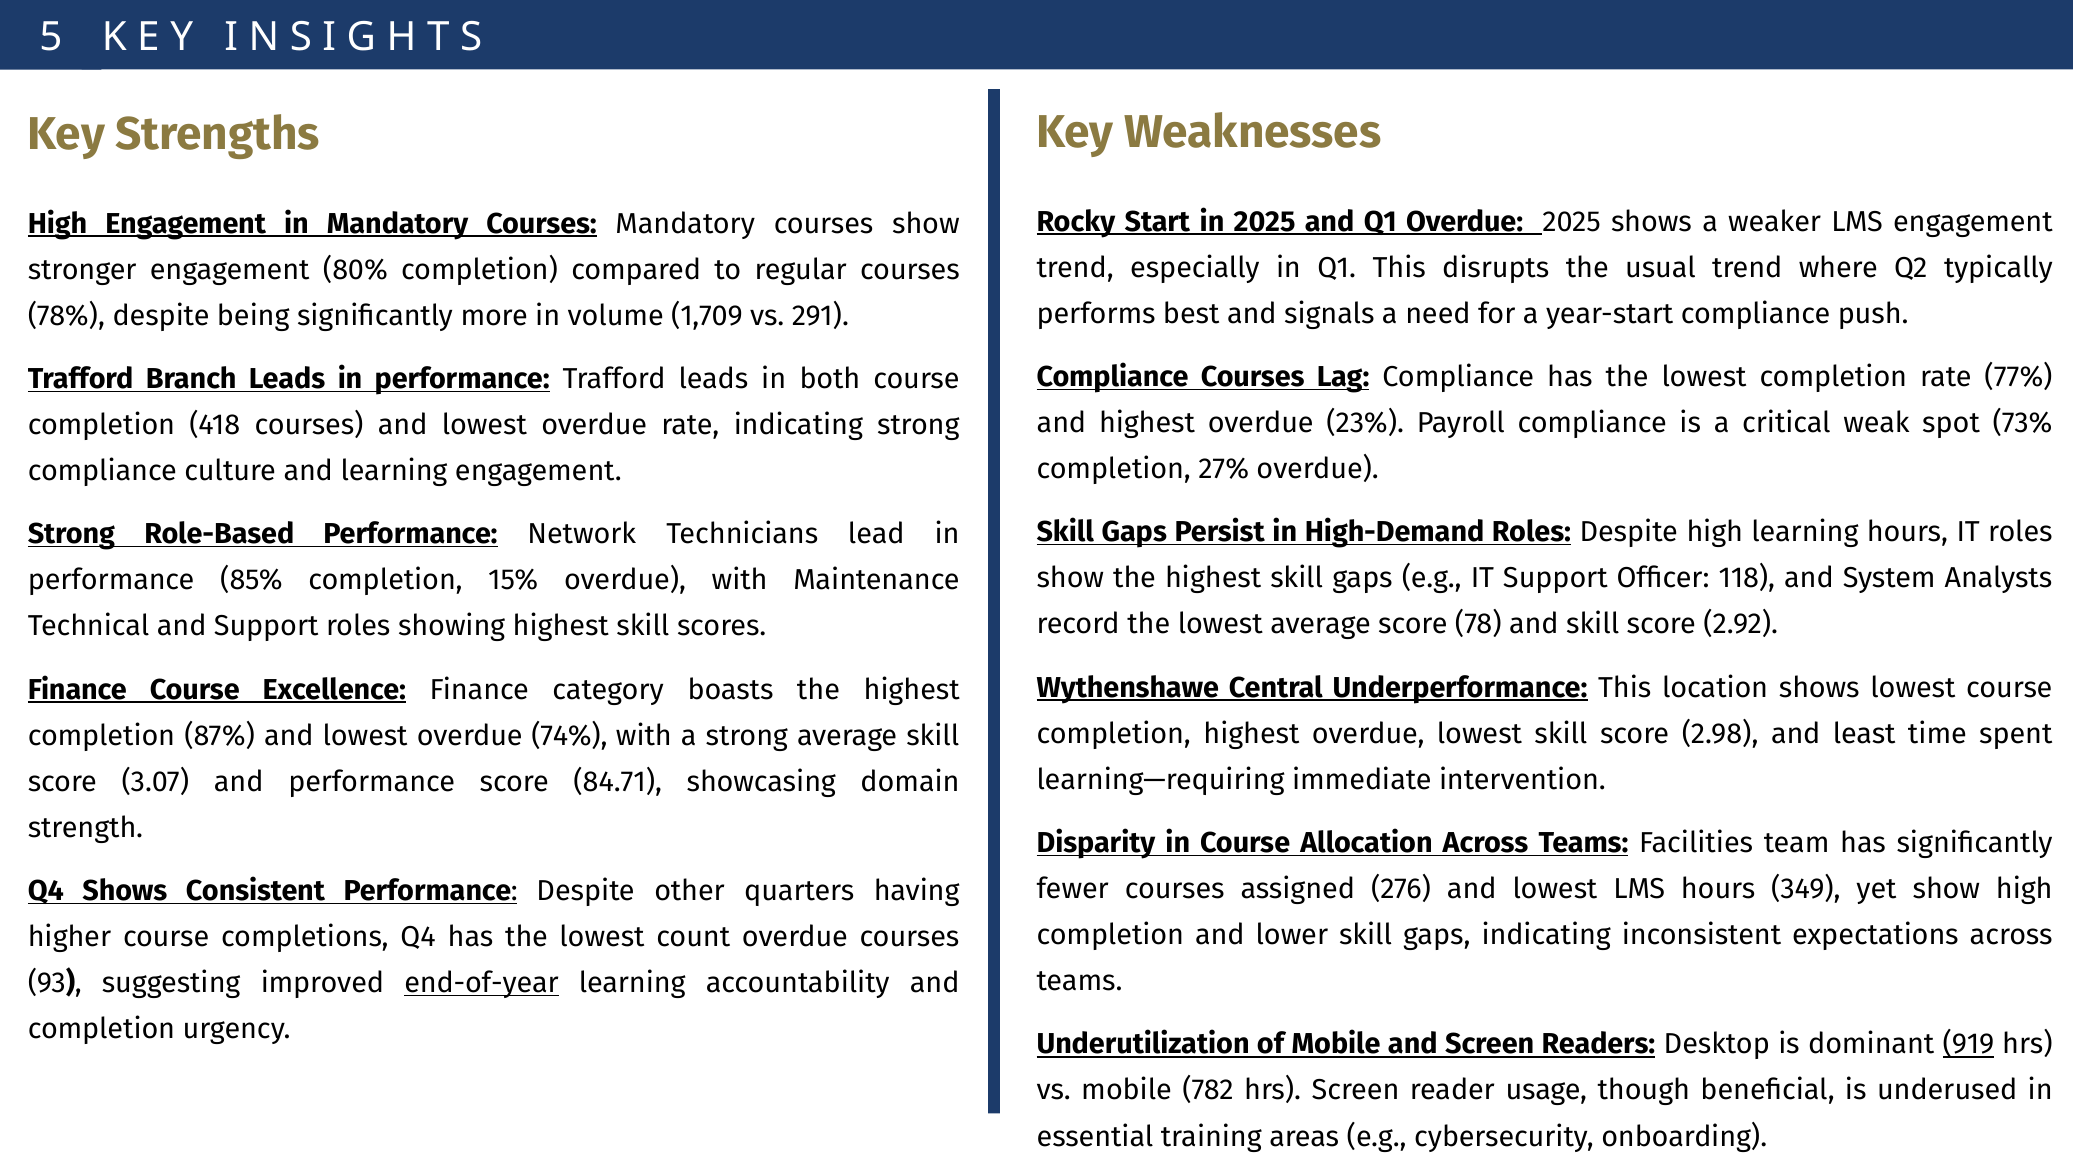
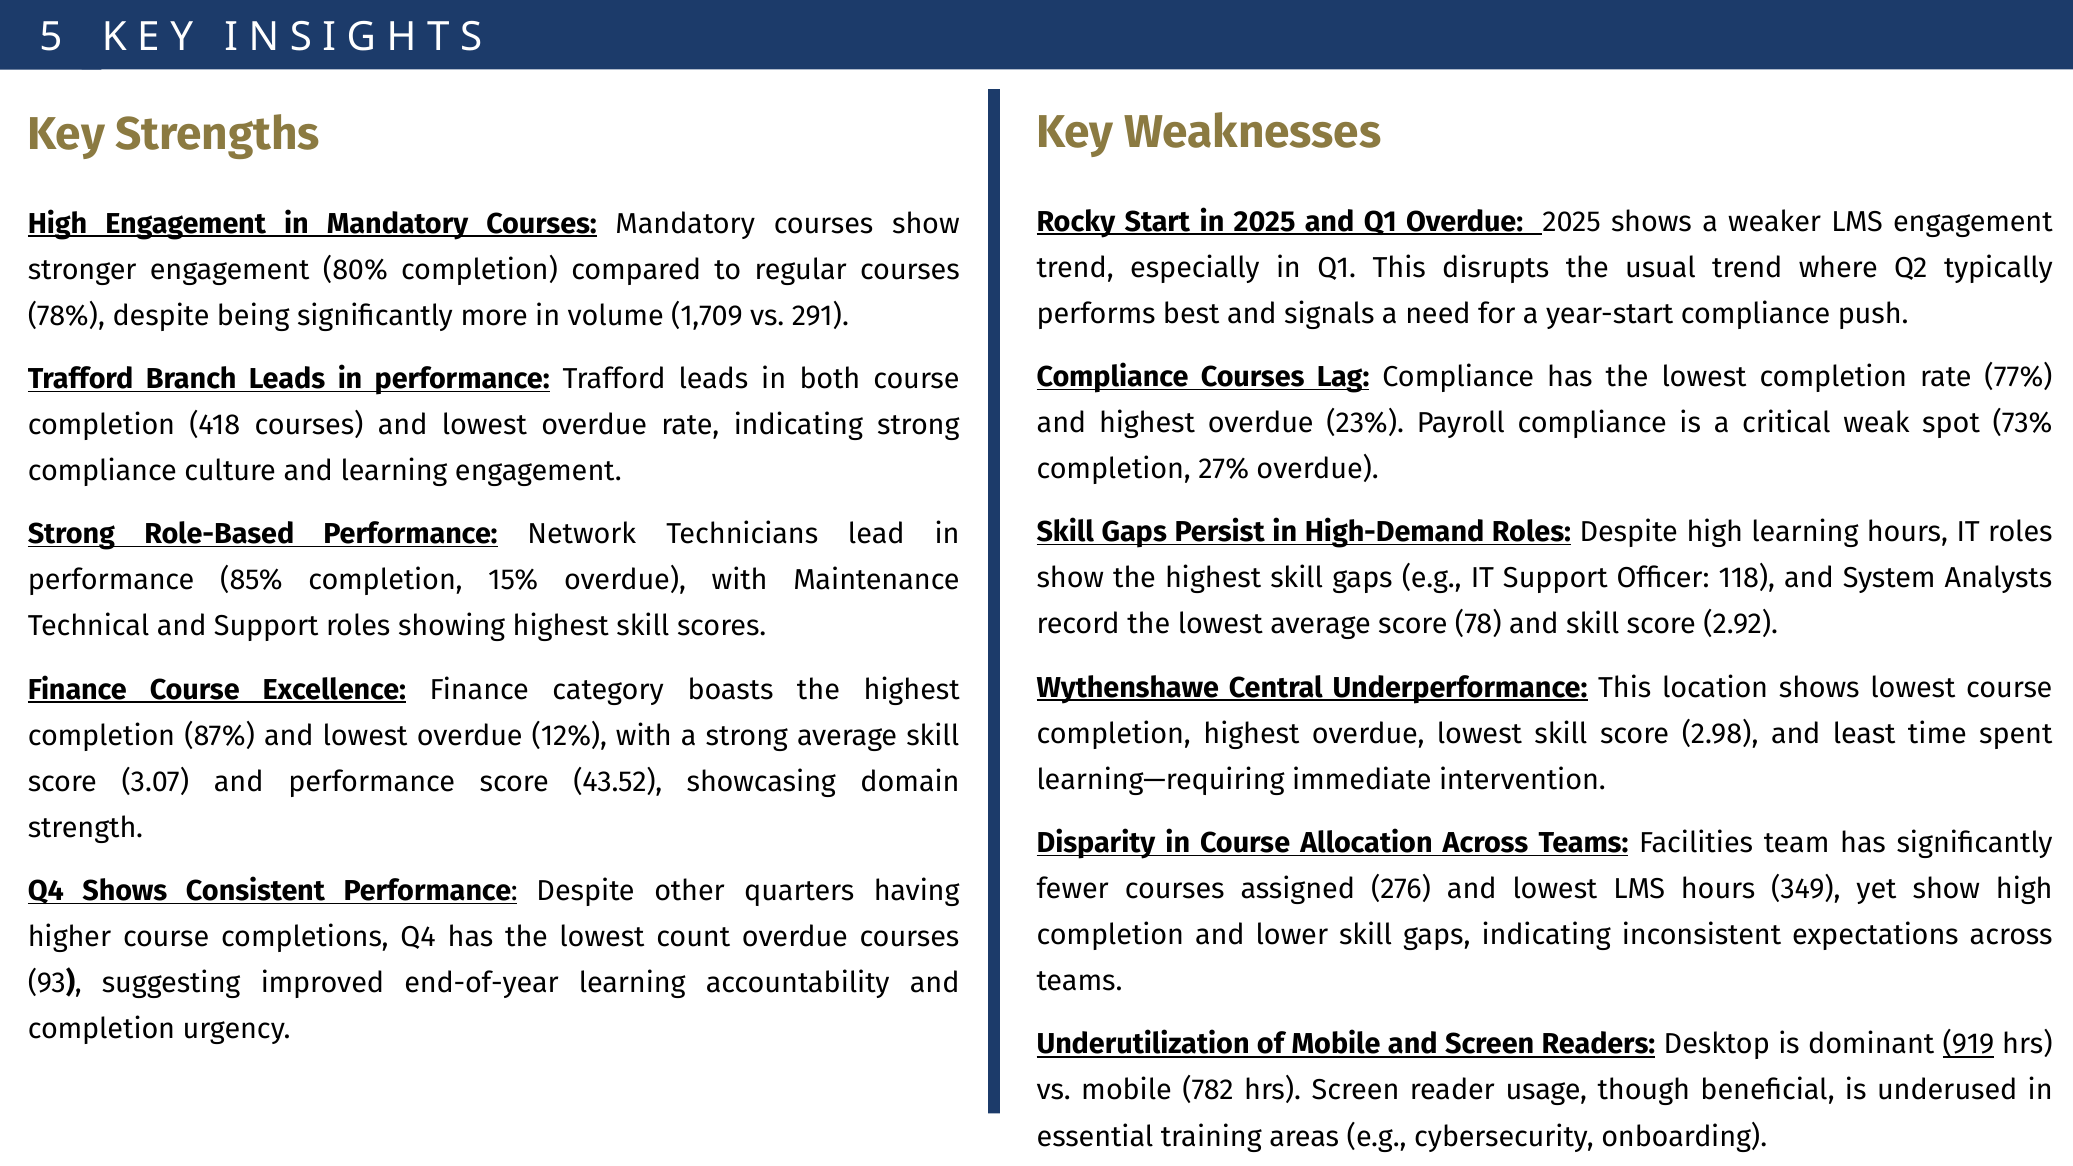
74%: 74% -> 12% (569, 736)
84.71: 84.71 -> 43.52 (618, 782)
end-of-year underline: present -> none (482, 983)
